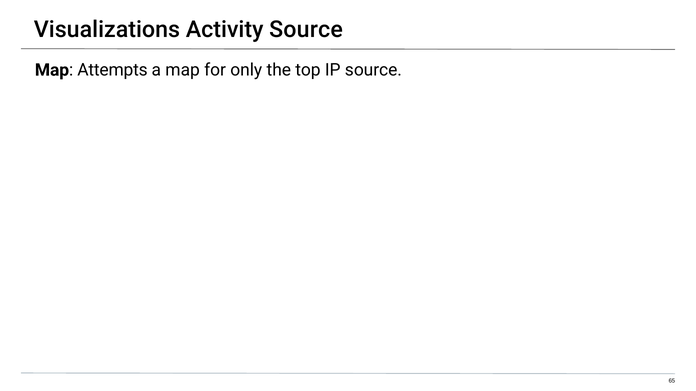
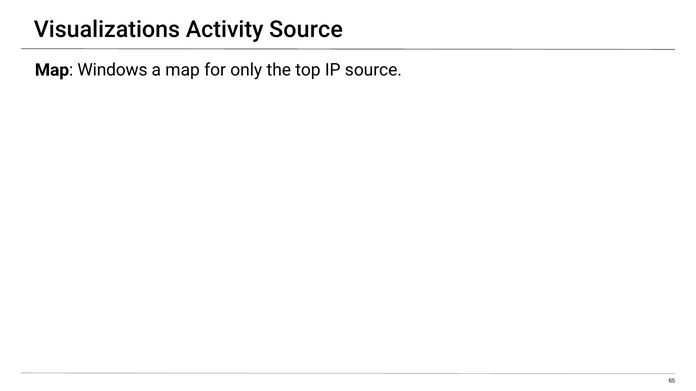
Attempts: Attempts -> Windows (112, 70)
